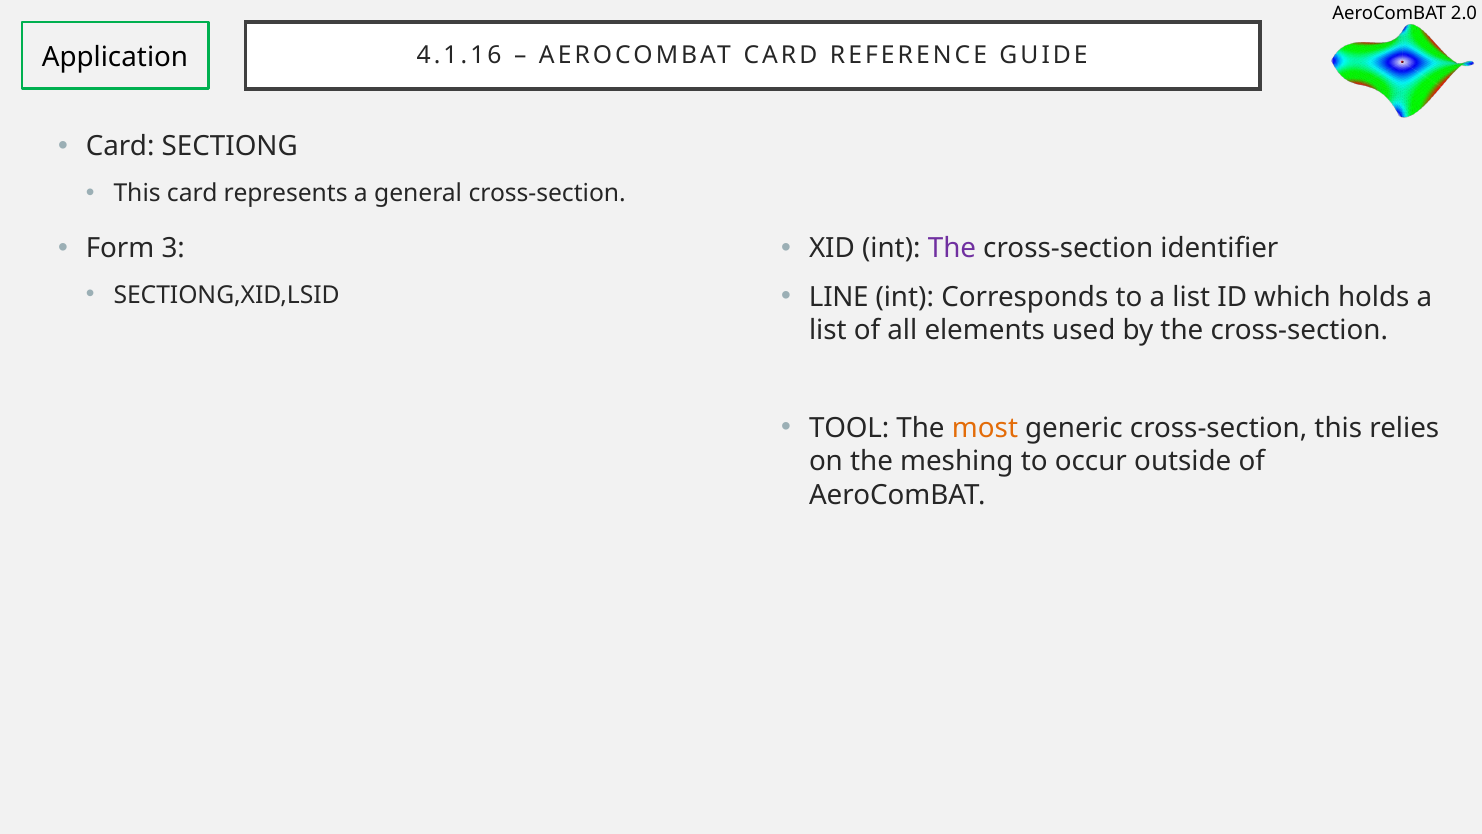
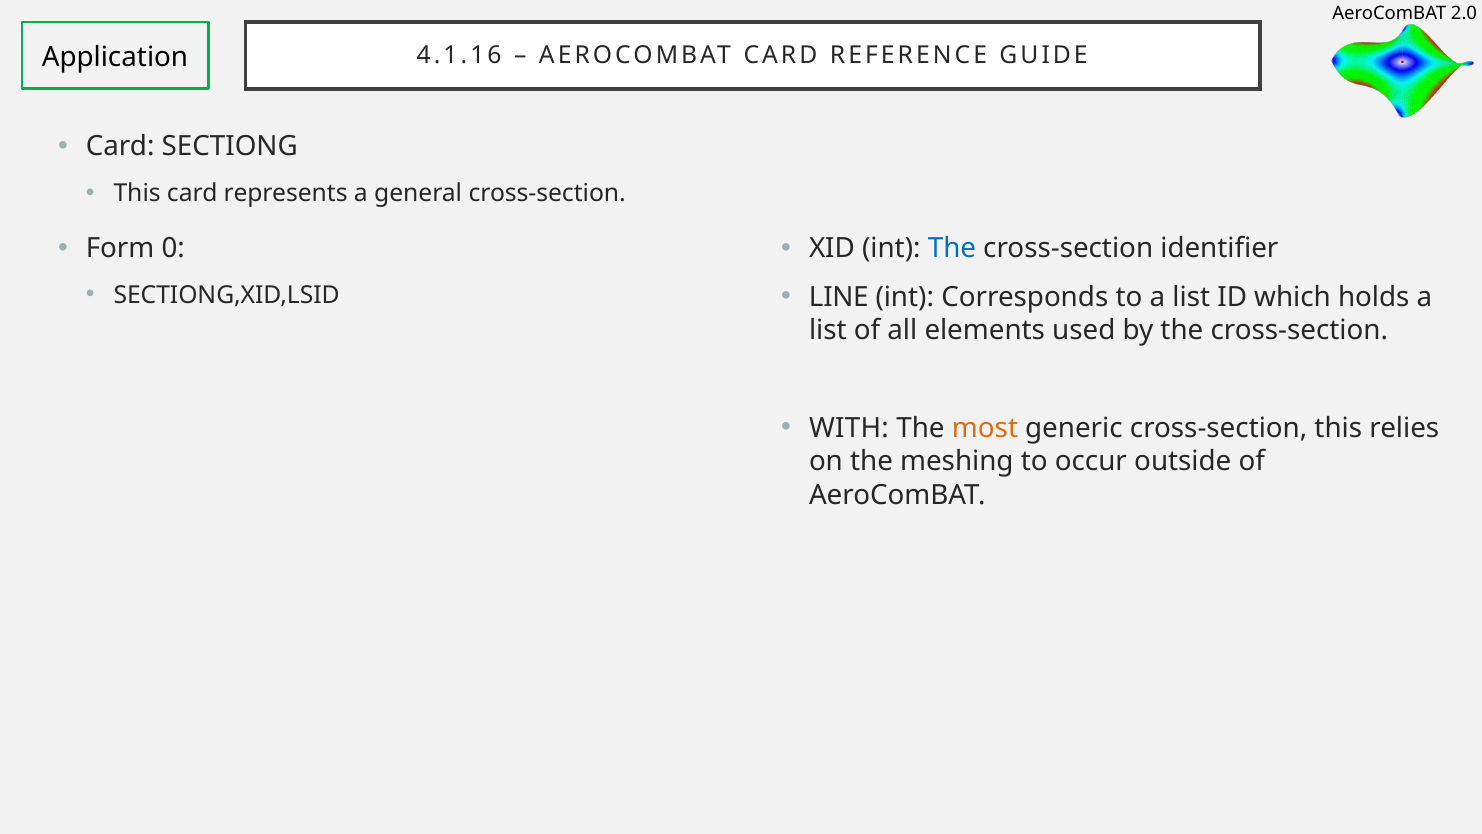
3: 3 -> 0 (173, 248)
The colour: purple -> blue (952, 248)
TOOL: TOOL -> WITH (849, 428)
